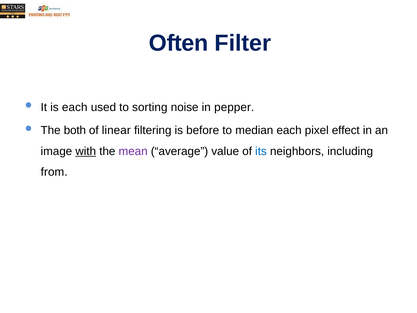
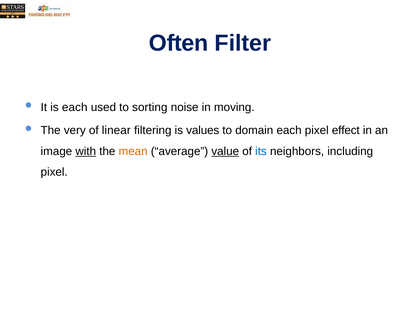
pepper: pepper -> moving (234, 107)
both: both -> very (75, 130)
before: before -> values (203, 130)
median: median -> domain (254, 130)
mean colour: purple -> orange (133, 151)
value underline: none -> present (225, 151)
from: from -> pixel (54, 172)
